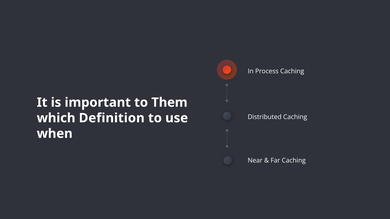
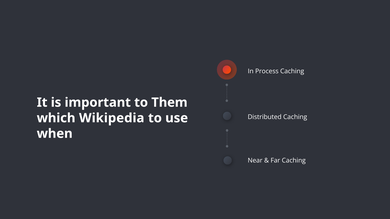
Definition: Definition -> Wikipedia (112, 118)
